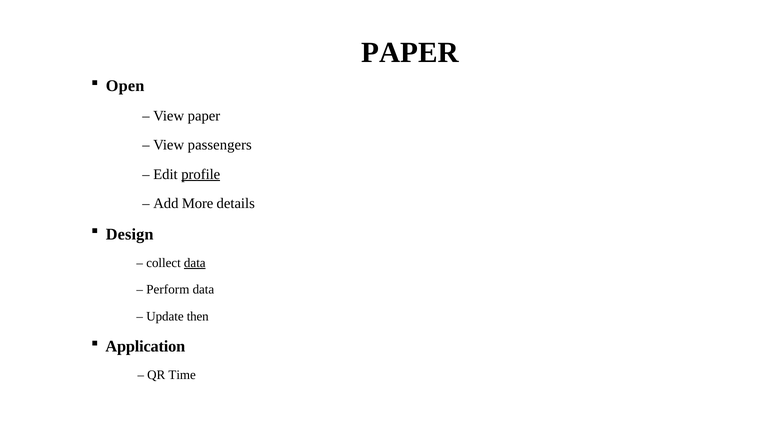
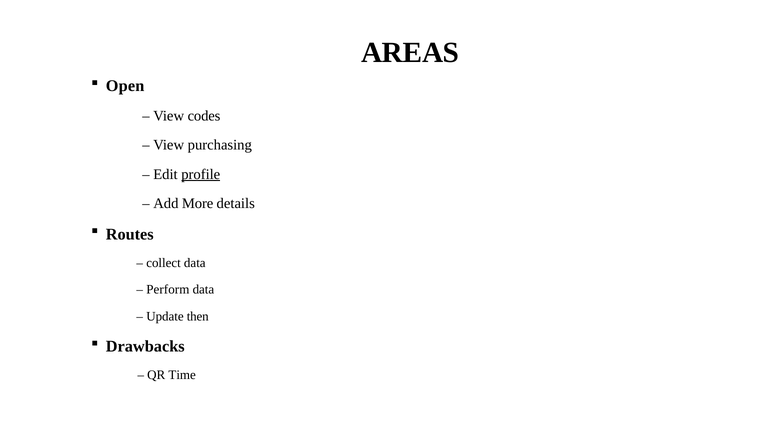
PAPER: PAPER -> AREAS (410, 53)
View paper: paper -> codes (204, 116)
passengers: passengers -> purchasing (220, 145)
Design: Design -> Routes (130, 234)
data underline: present -> none (195, 263)
Application: Application -> Drawbacks (145, 347)
